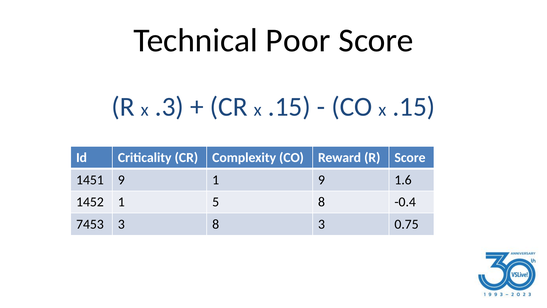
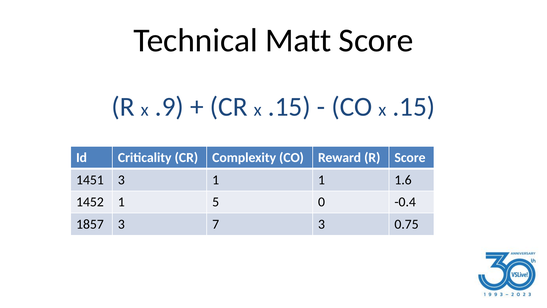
Poor: Poor -> Matt (298, 40)
.3: .3 -> .9 (169, 107)
1451 9: 9 -> 3 (121, 180)
1 9: 9 -> 1 (321, 180)
5 8: 8 -> 0 (321, 202)
7453: 7453 -> 1857 (90, 224)
3 8: 8 -> 7 (216, 224)
